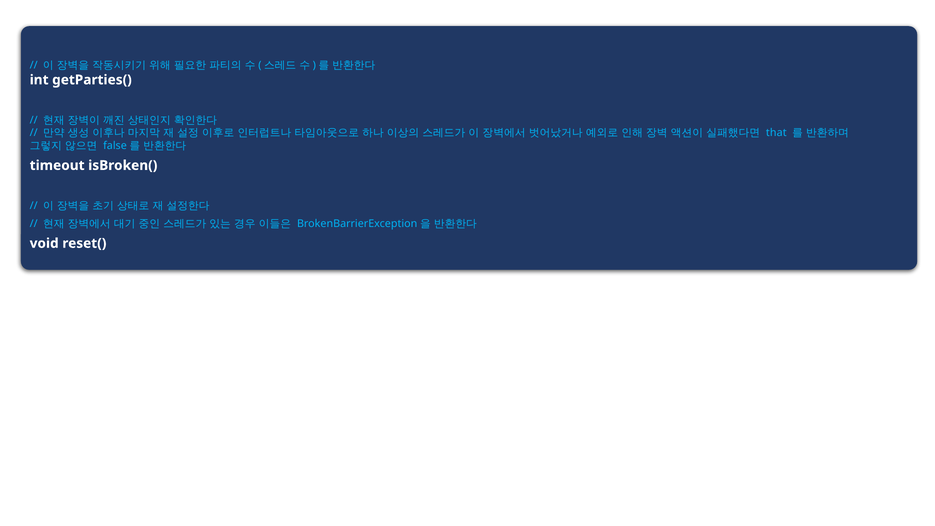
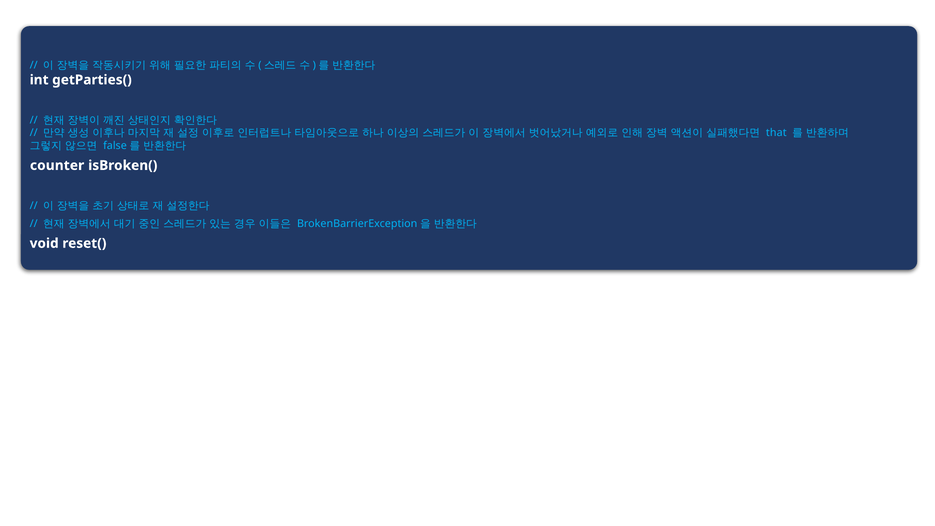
timeout: timeout -> counter (57, 165)
